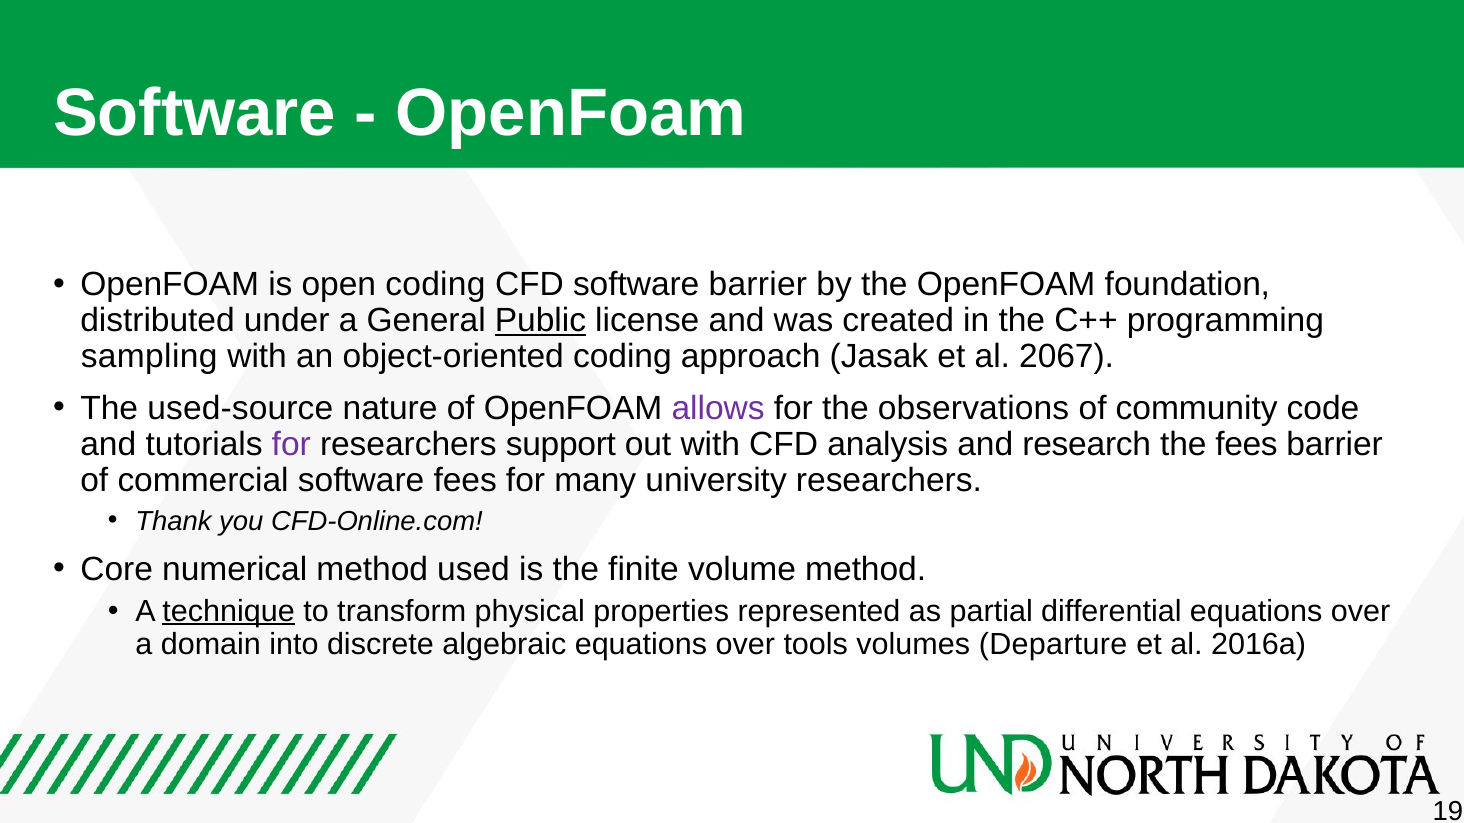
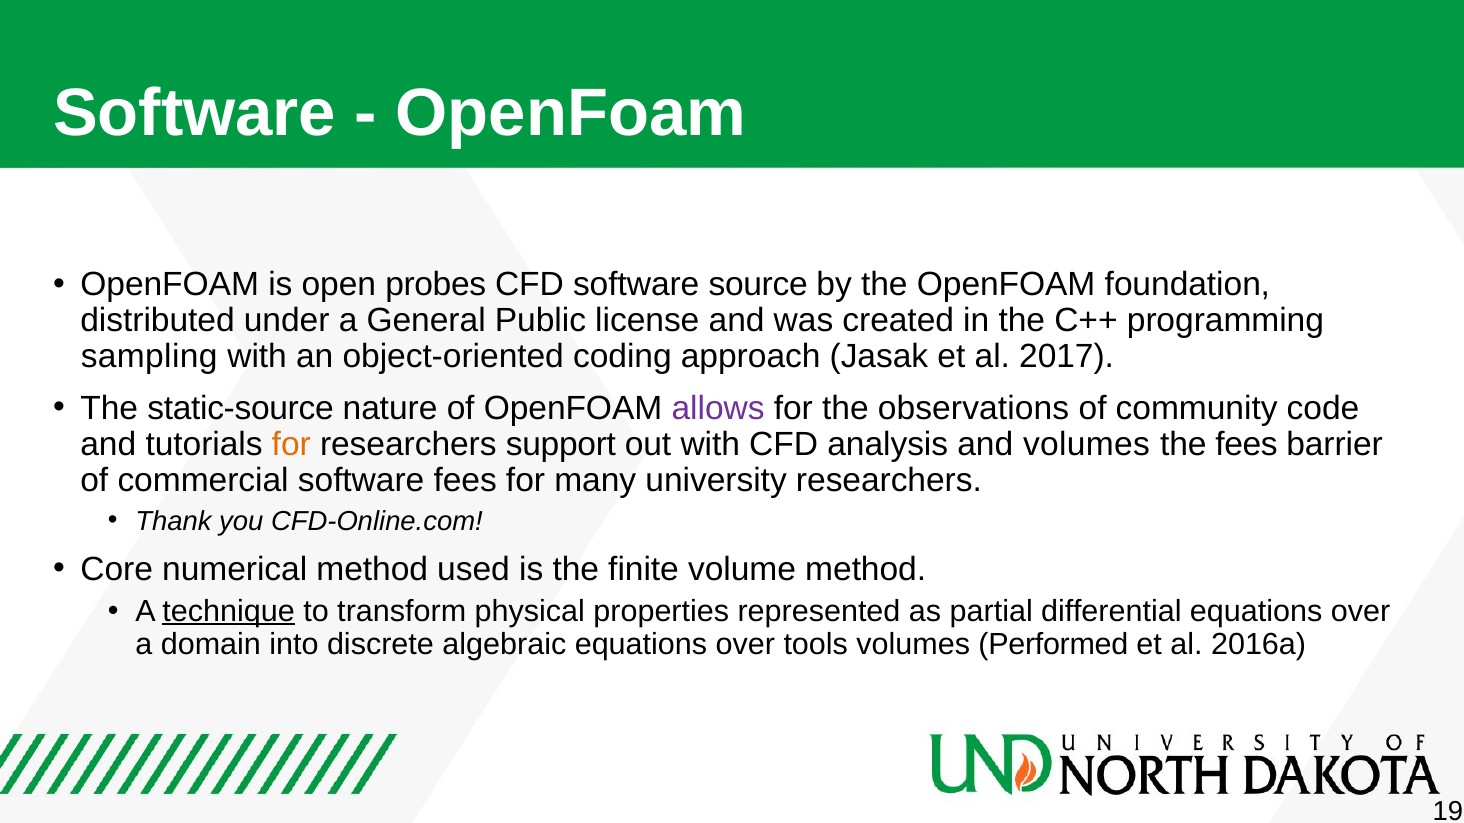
open coding: coding -> probes (436, 285)
software barrier: barrier -> source (758, 285)
Public underline: present -> none (540, 321)
2067: 2067 -> 2017 (1067, 357)
used-source: used-source -> static-source (241, 408)
for colour: purple -> orange (291, 445)
and research: research -> volumes (1086, 445)
Departure: Departure -> Performed (1053, 645)
